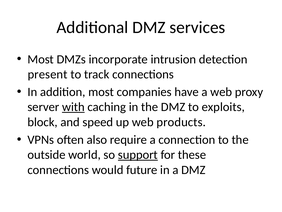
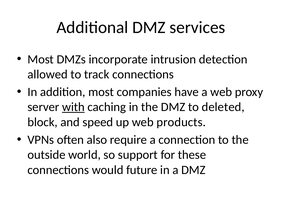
present: present -> allowed (48, 74)
exploits: exploits -> deleted (223, 107)
support underline: present -> none (138, 154)
